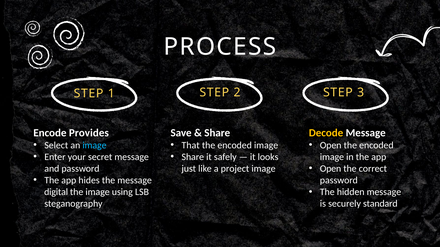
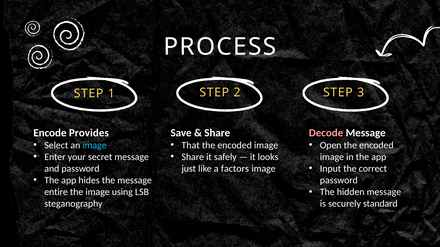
Decode colour: yellow -> pink (326, 133)
Open: Open -> Input (330, 169)
project: project -> factors (235, 169)
digital: digital -> entire (56, 192)
